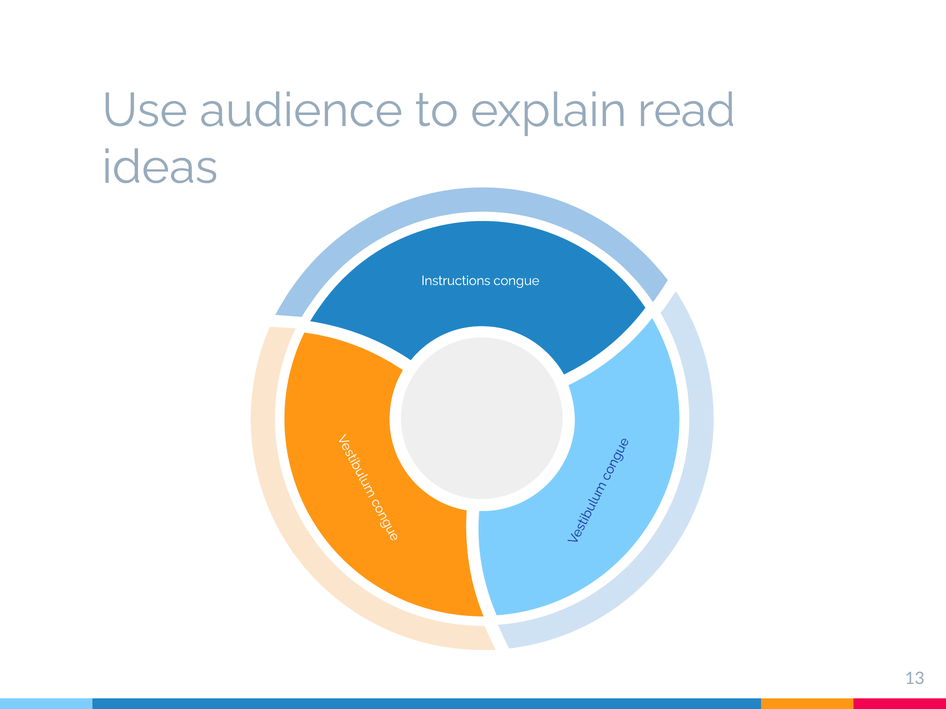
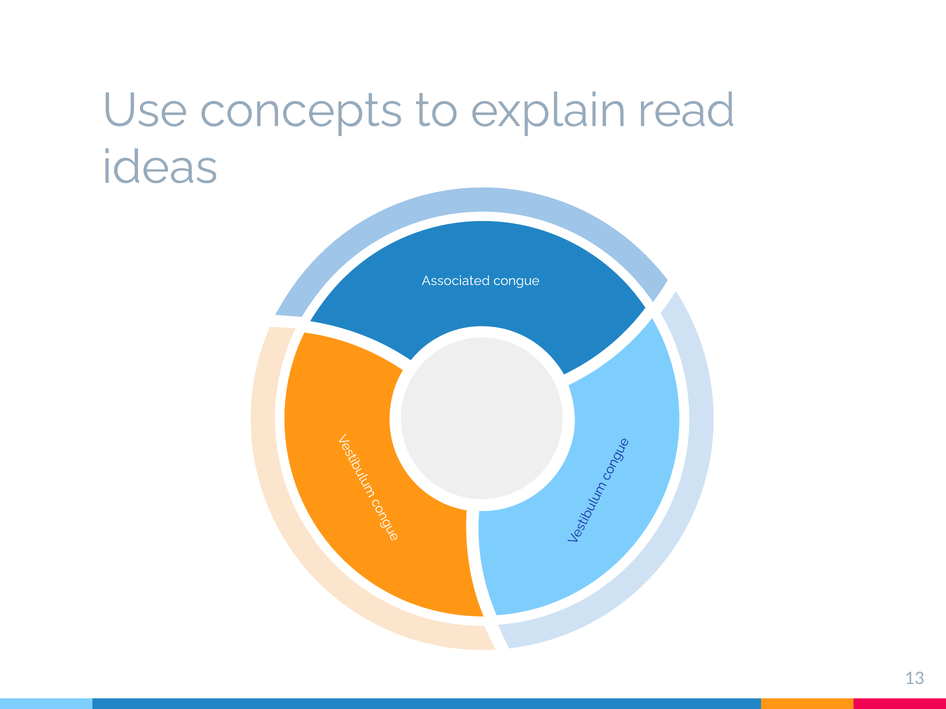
audience: audience -> concepts (301, 111)
Instructions: Instructions -> Associated (456, 281)
